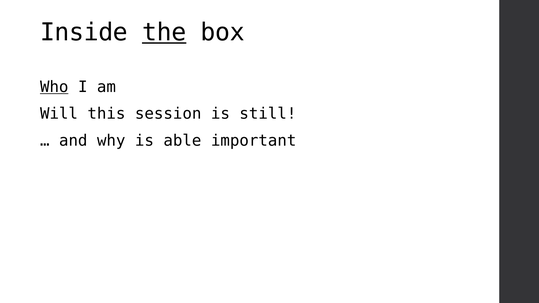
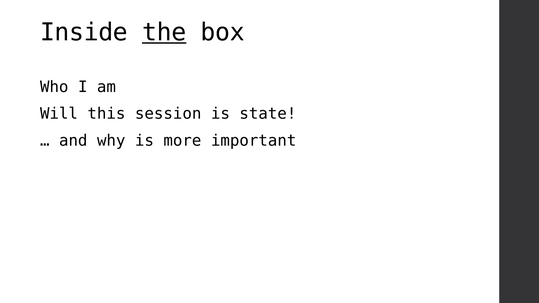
Who underline: present -> none (54, 87)
still: still -> state (268, 114)
able: able -> more (182, 141)
